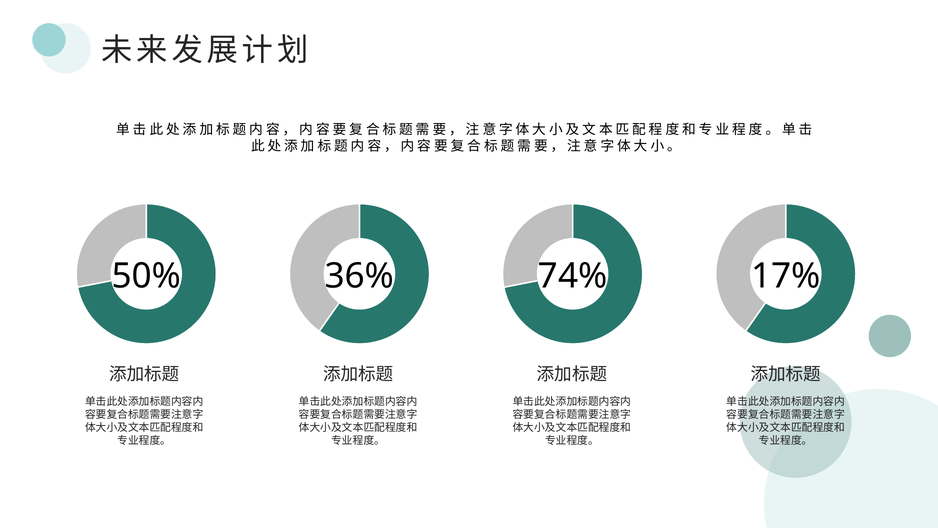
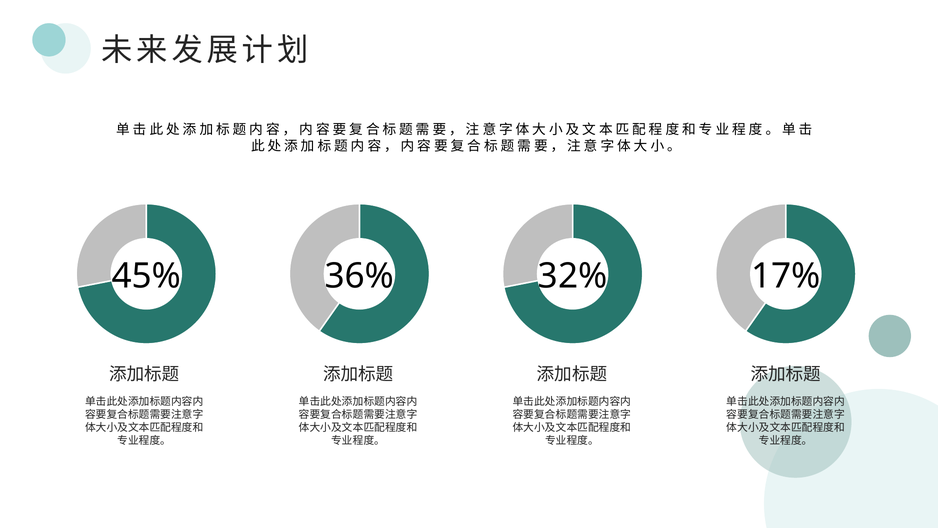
50%: 50% -> 45% (146, 276)
74%: 74% -> 32% (573, 276)
